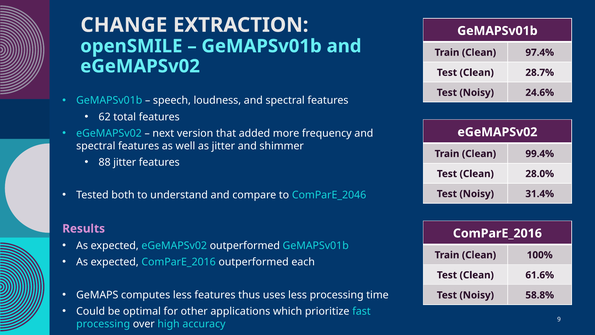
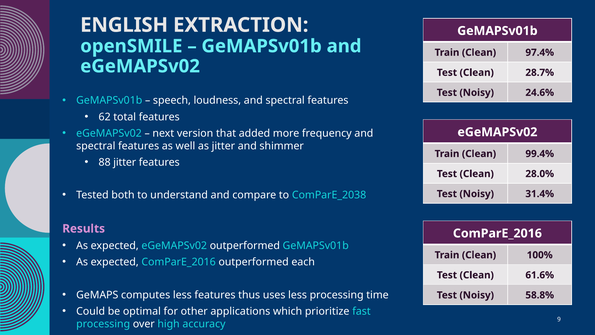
CHANGE: CHANGE -> ENGLISH (124, 25)
ComParE_2046: ComParE_2046 -> ComParE_2038 (329, 195)
